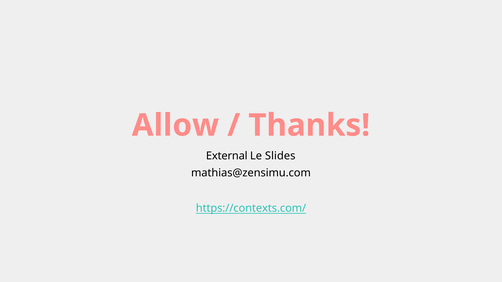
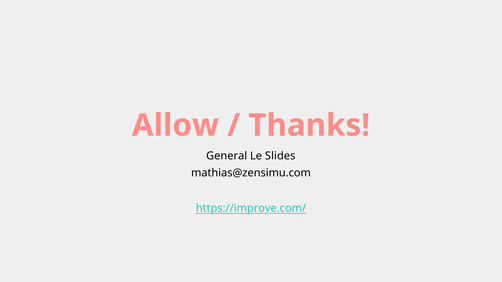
External: External -> General (227, 156)
https://contexts.com/: https://contexts.com/ -> https://improve.com/ (251, 209)
